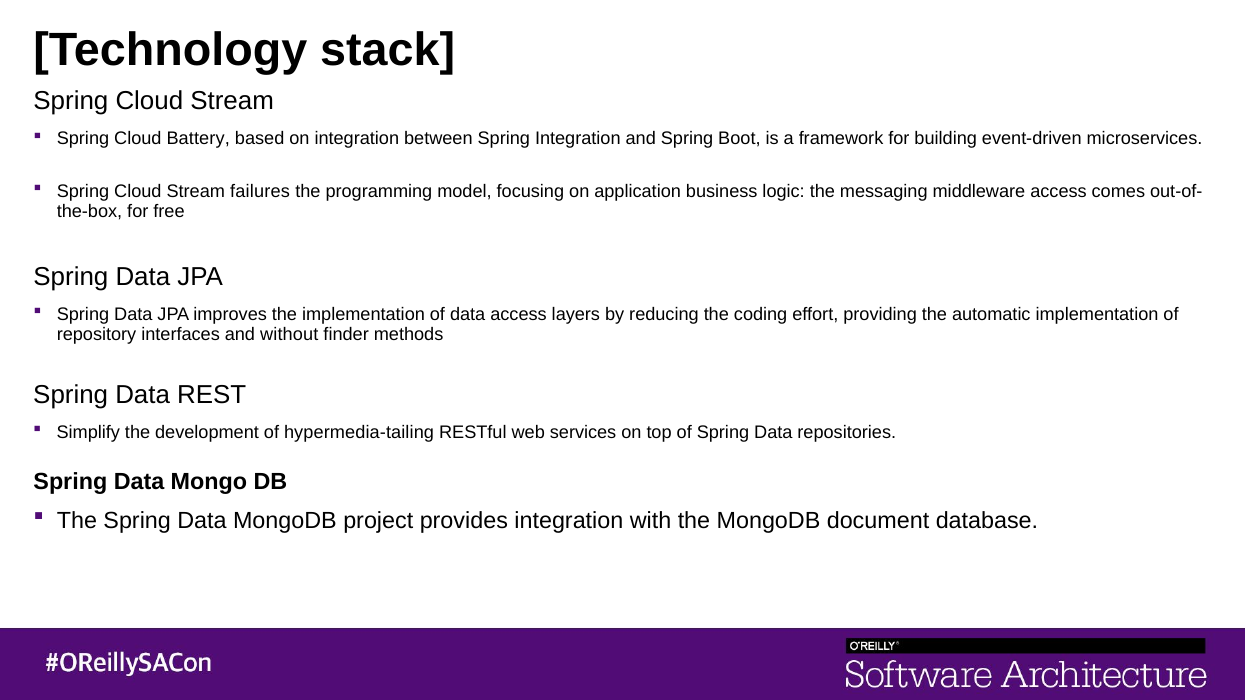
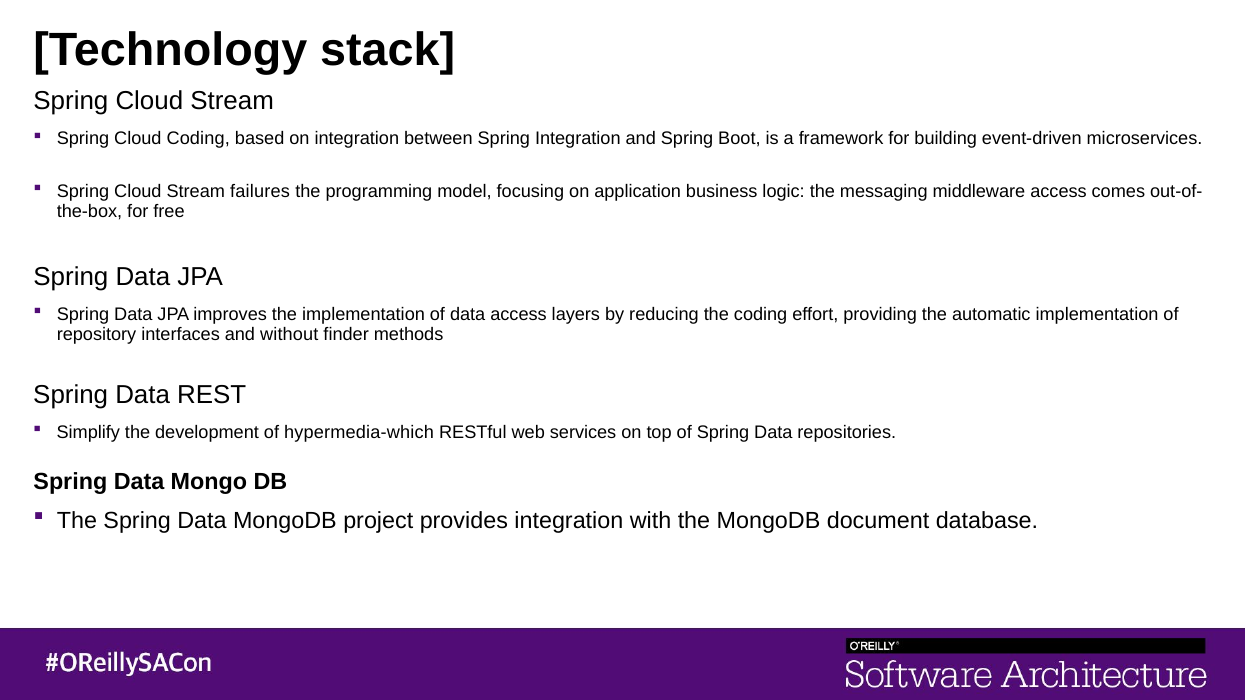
Cloud Battery: Battery -> Coding (198, 139)
hypermedia-tailing: hypermedia-tailing -> hypermedia-which (359, 433)
